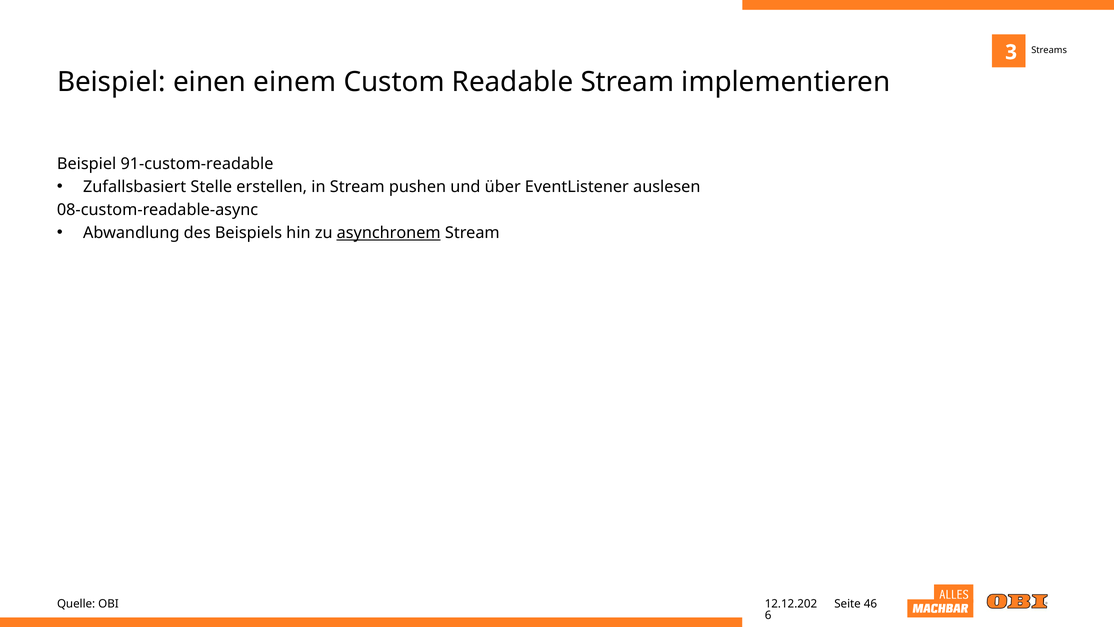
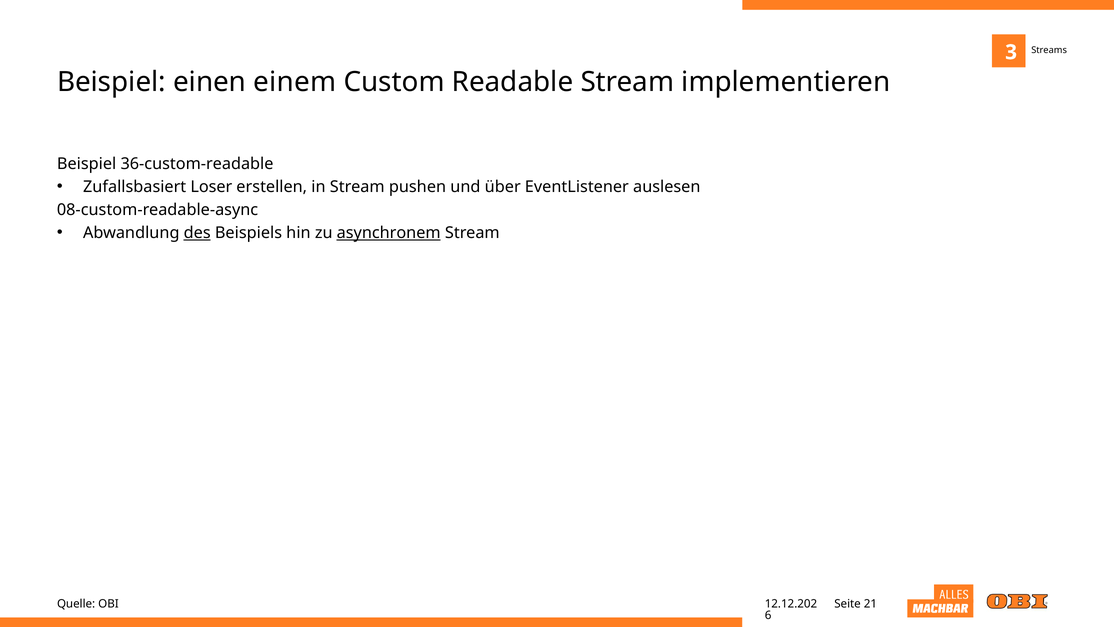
91-custom-readable: 91-custom-readable -> 36-custom-readable (197, 164)
Stelle: Stelle -> Loser (211, 187)
des underline: none -> present (197, 233)
46: 46 -> 21 (870, 604)
